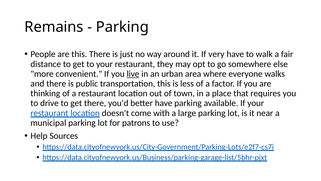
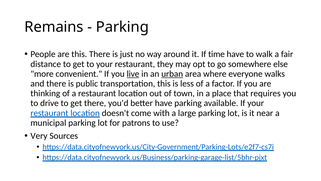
very: very -> time (216, 54)
urban underline: none -> present (172, 74)
Help: Help -> Very (39, 136)
